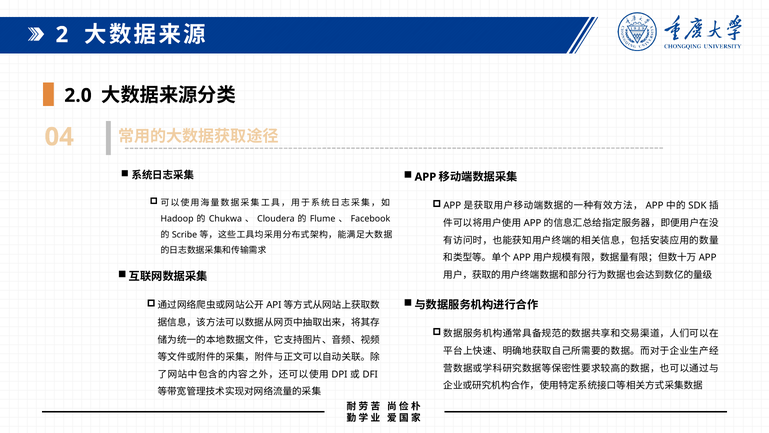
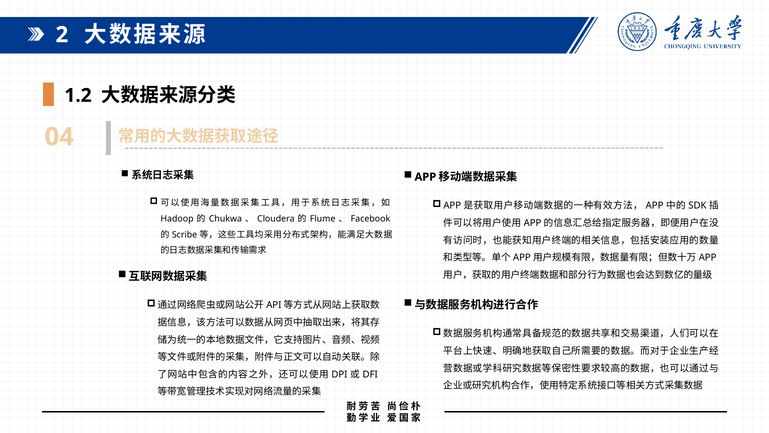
2.0: 2.0 -> 1.2 (78, 95)
